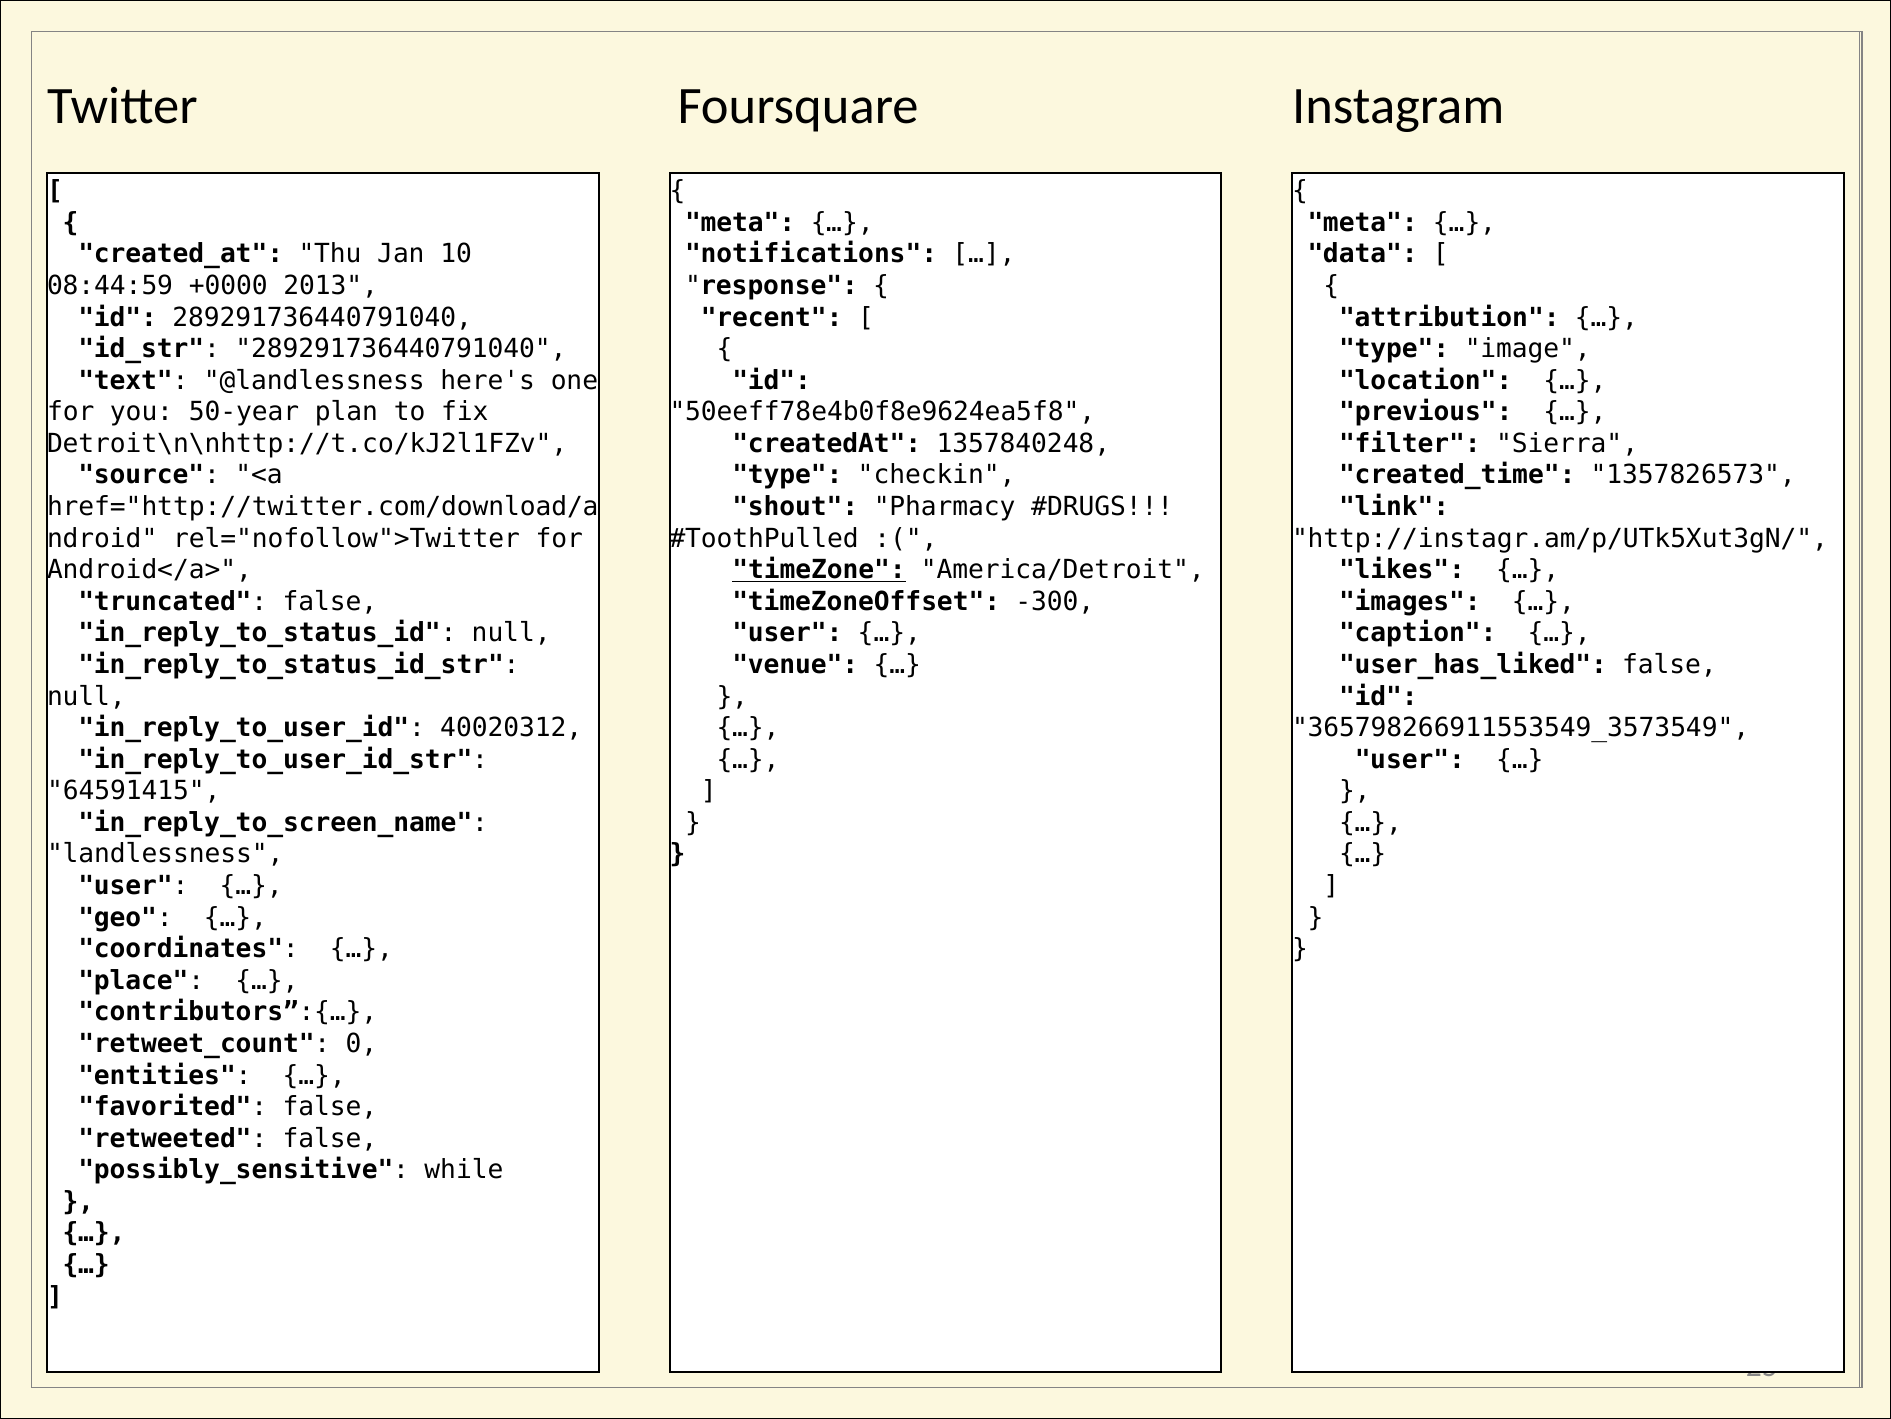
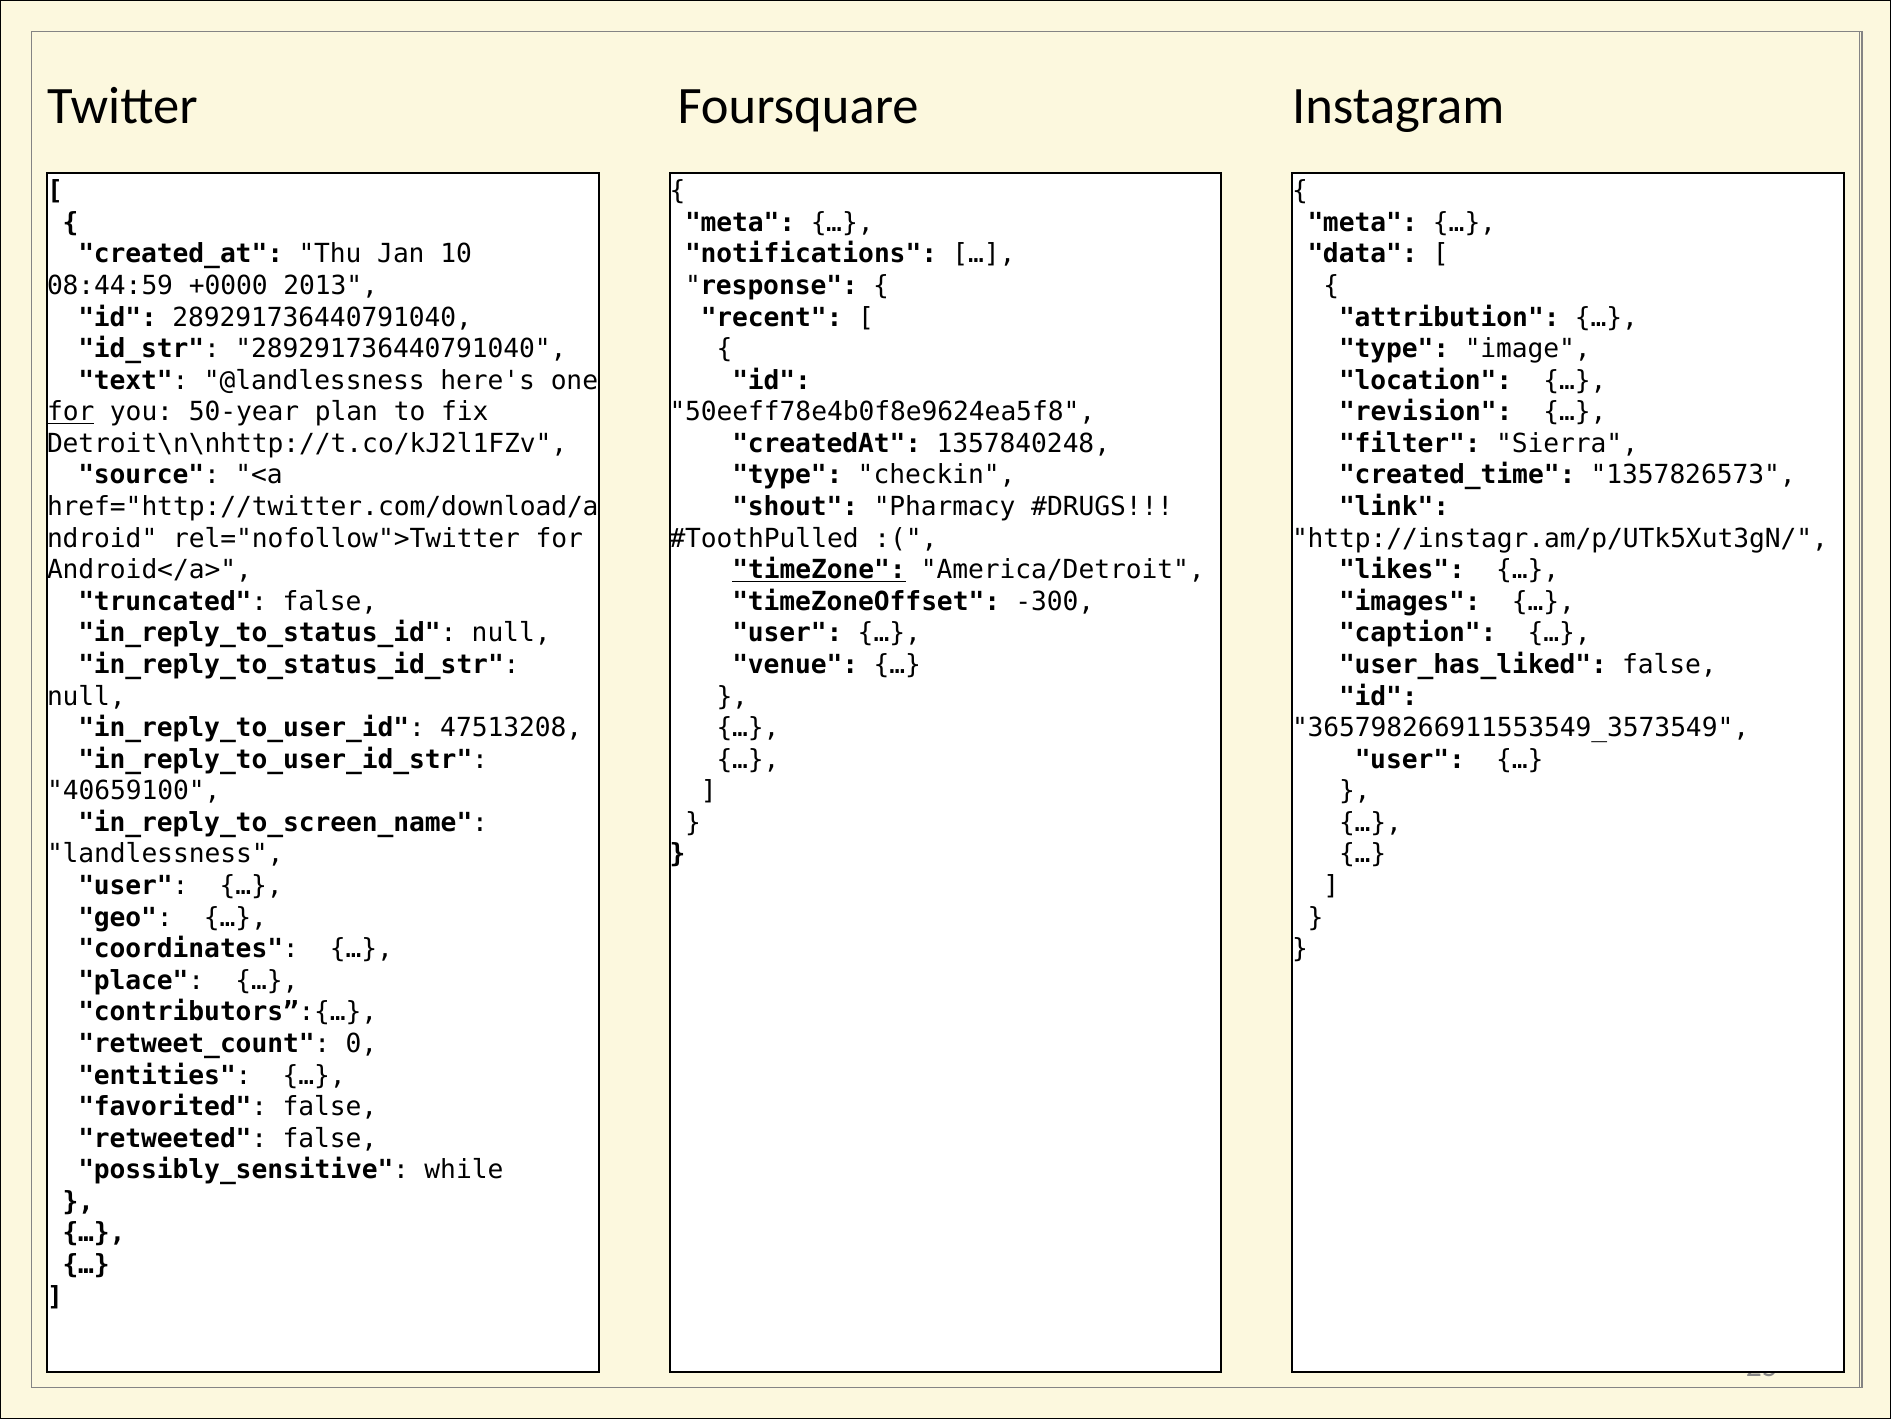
for underline: none -> present (71, 412)
previous: previous -> revision (1426, 412)
40020312: 40020312 -> 47513208 (511, 728)
64591415: 64591415 -> 40659100 (134, 791)
